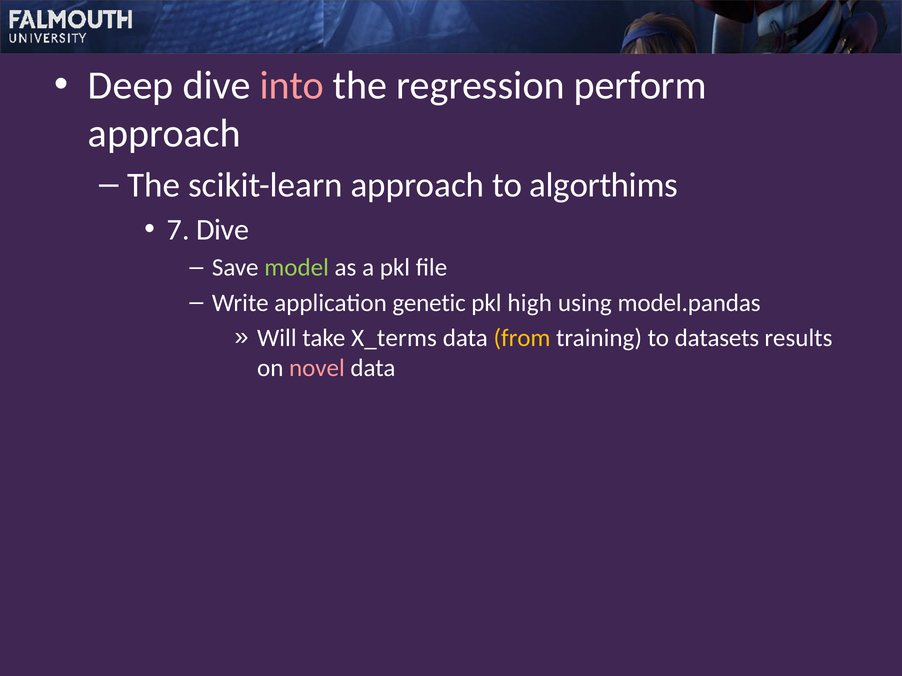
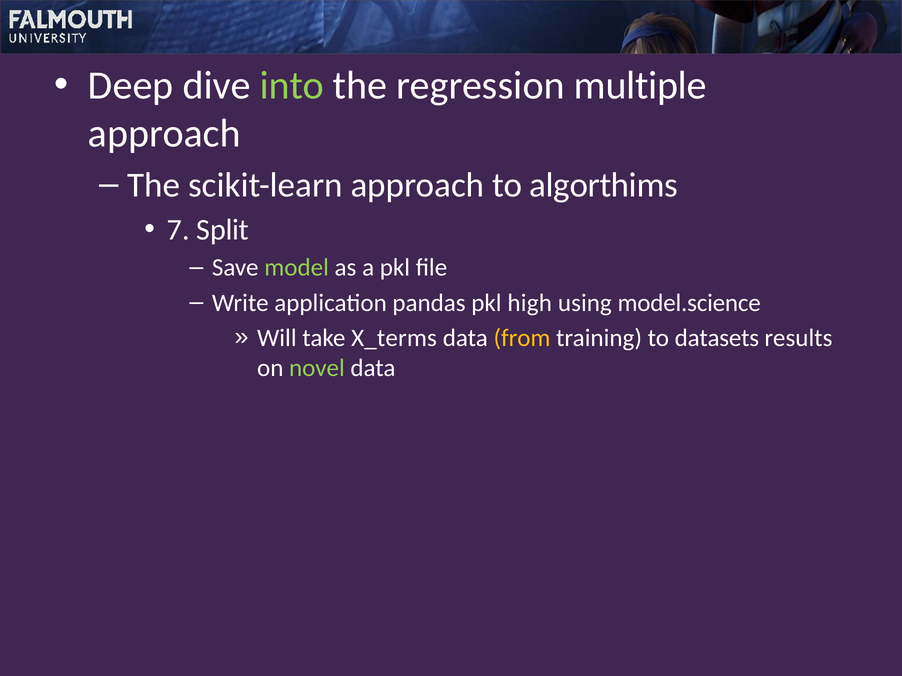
into colour: pink -> light green (292, 86)
perform: perform -> multiple (640, 86)
7 Dive: Dive -> Split (223, 230)
genetic: genetic -> pandas (429, 303)
model.pandas: model.pandas -> model.science (689, 303)
novel colour: pink -> light green (317, 368)
